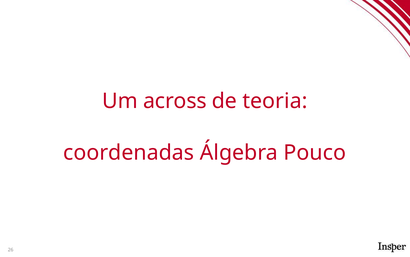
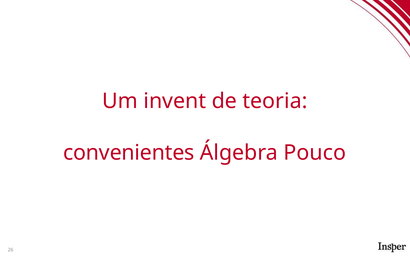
across: across -> invent (175, 101)
coordenadas: coordenadas -> convenientes (129, 152)
